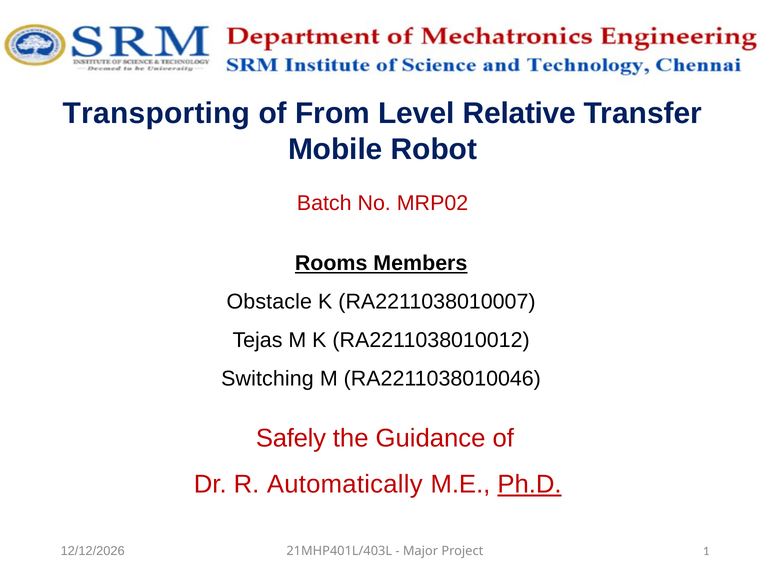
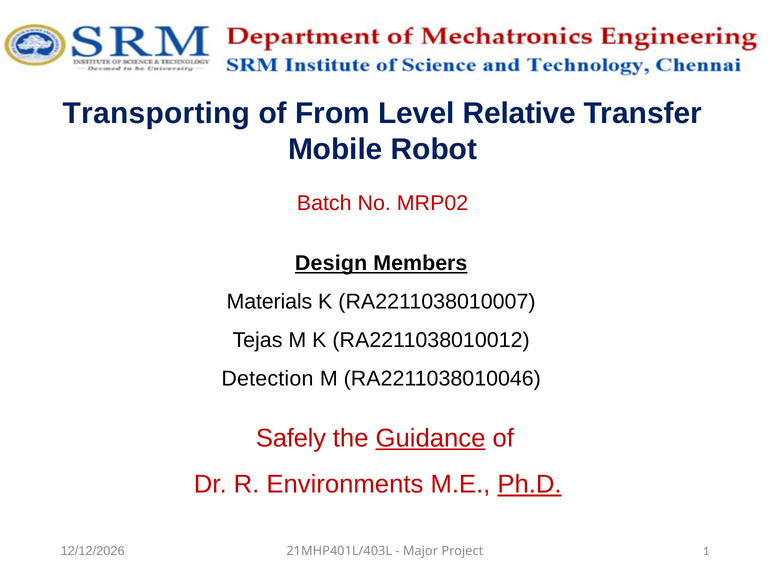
Rooms: Rooms -> Design (331, 264)
Obstacle: Obstacle -> Materials (269, 302)
Switching: Switching -> Detection (267, 379)
Guidance underline: none -> present (431, 439)
Automatically: Automatically -> Environments (345, 485)
